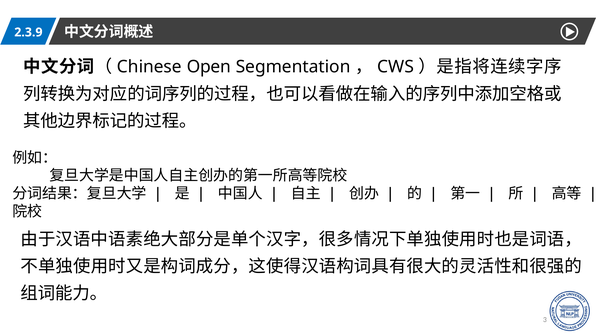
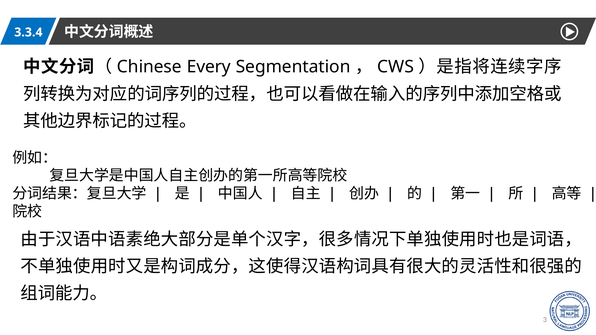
2.3.9: 2.3.9 -> 3.3.4 (28, 32)
Open: Open -> Every (209, 67)
